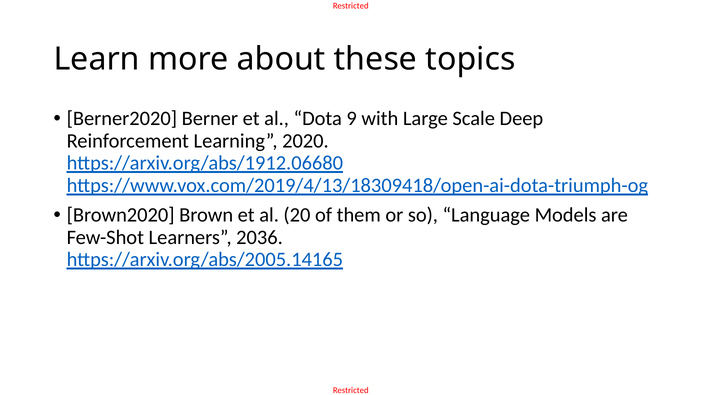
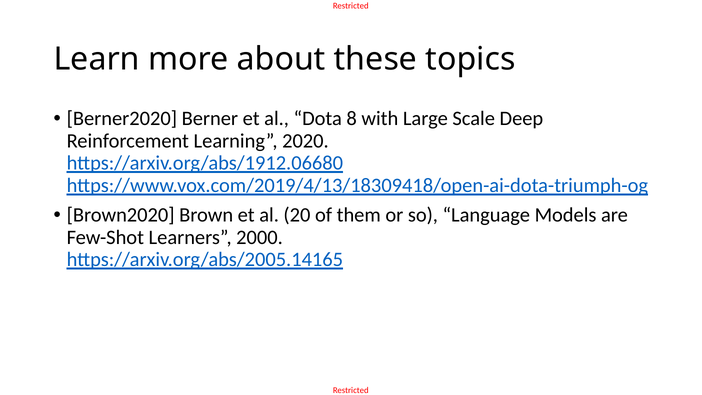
9: 9 -> 8 (352, 119)
2036: 2036 -> 2000 (260, 237)
